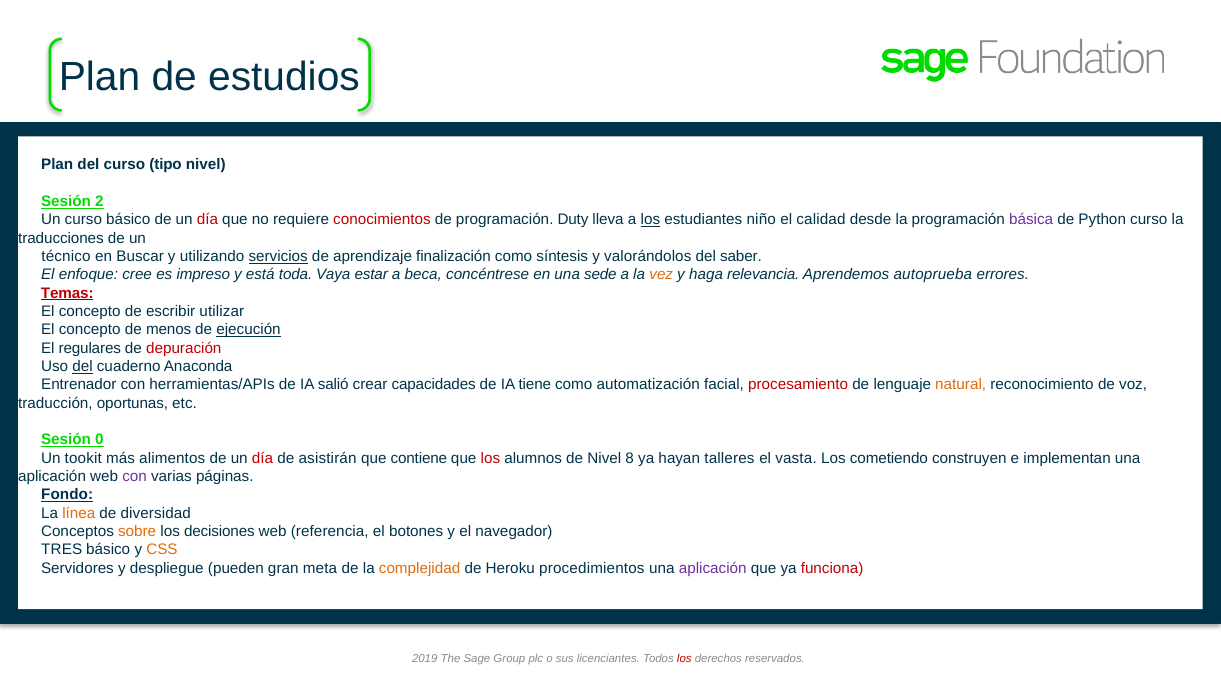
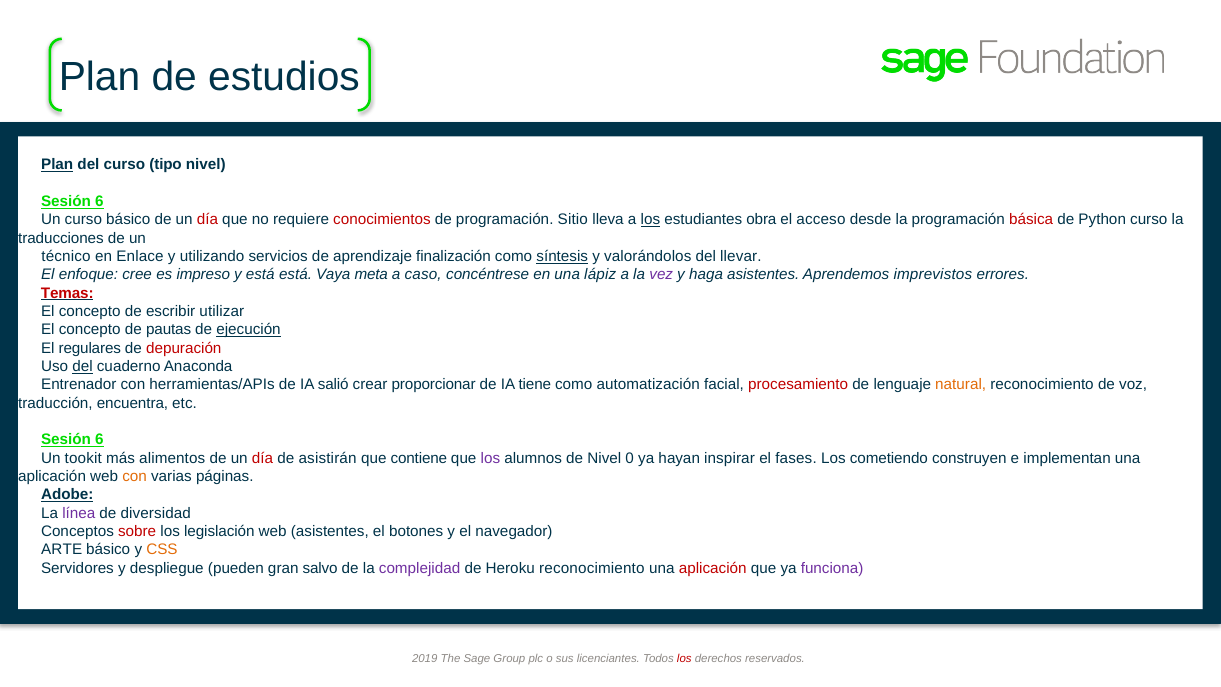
Plan underline: none -> present (57, 165)
2: 2 -> 6 (99, 202)
Duty: Duty -> Sitio (573, 220)
niño: niño -> obra (761, 220)
calidad: calidad -> acceso (821, 220)
básica colour: purple -> red (1031, 220)
Buscar: Buscar -> Enlace (140, 257)
servicios underline: present -> none (278, 257)
síntesis underline: none -> present (562, 257)
saber: saber -> llevar (741, 257)
está toda: toda -> está (296, 275)
estar: estar -> meta (371, 275)
beca: beca -> caso (423, 275)
sede: sede -> lápiz (600, 275)
vez colour: orange -> purple (661, 275)
haga relevancia: relevancia -> asistentes (763, 275)
autoprueba: autoprueba -> imprevistos (933, 275)
menos: menos -> pautas (169, 330)
capacidades: capacidades -> proporcionar (434, 385)
oportunas: oportunas -> encuentra (132, 403)
0: 0 -> 6 (99, 440)
los colour: red -> purple (490, 458)
8: 8 -> 0 (630, 458)
talleres: talleres -> inspirar (730, 458)
vasta: vasta -> fases (796, 458)
con colour: purple -> orange (135, 476)
Fondo: Fondo -> Adobe (67, 495)
línea colour: orange -> purple (79, 513)
sobre colour: orange -> red (137, 531)
decisiones: decisiones -> legislación (219, 531)
web referencia: referencia -> asistentes (330, 531)
TRES: TRES -> ARTE (62, 550)
meta: meta -> salvo (320, 568)
complejidad colour: orange -> purple (420, 568)
Heroku procedimientos: procedimientos -> reconocimiento (592, 568)
aplicación colour: purple -> red (713, 568)
funciona colour: red -> purple (832, 568)
